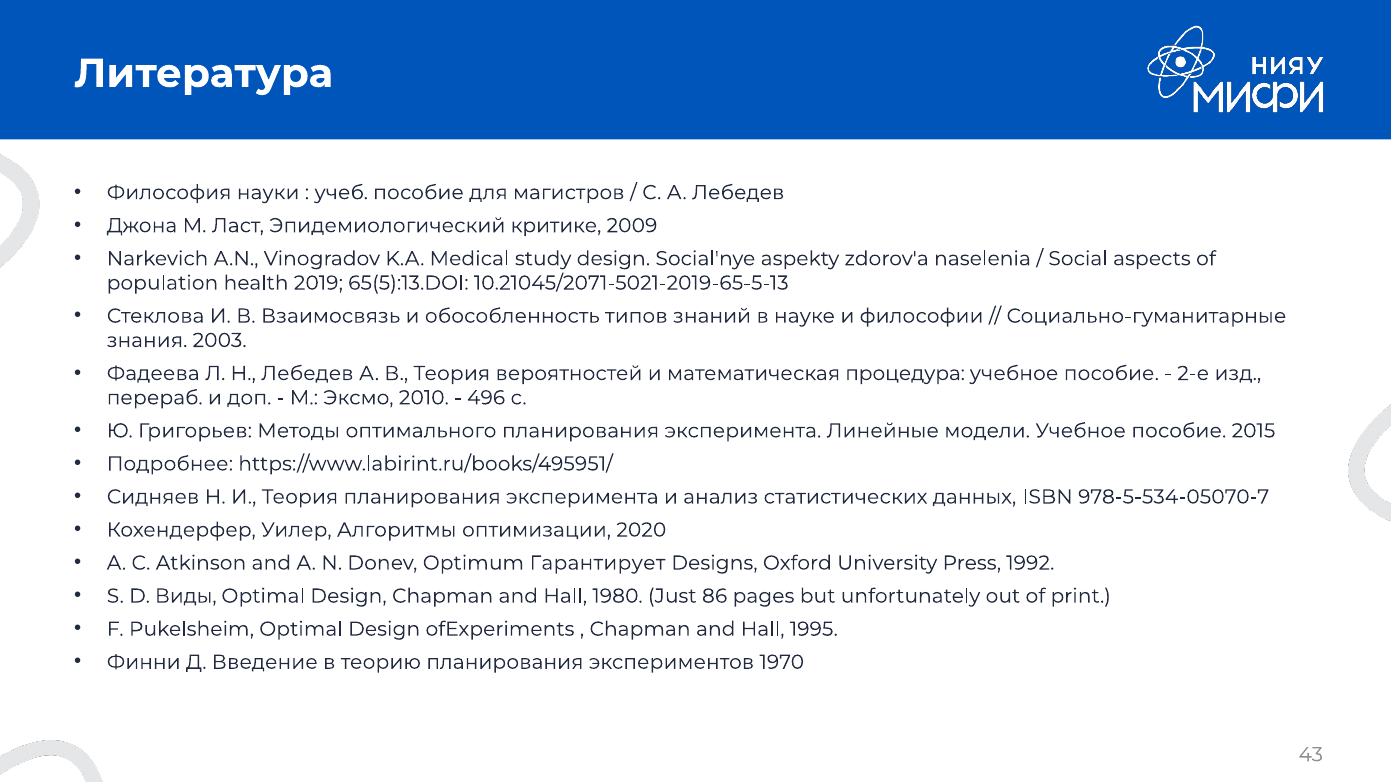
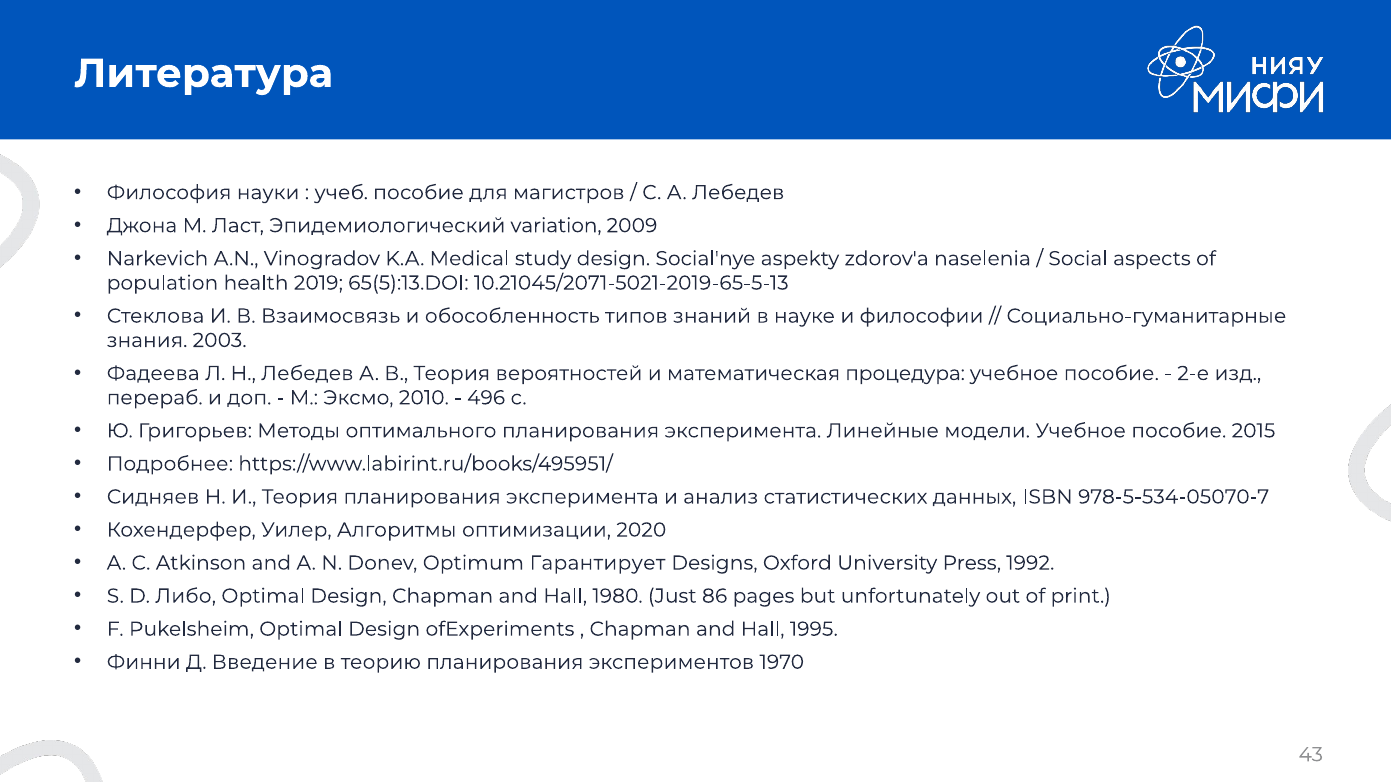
критике: критике -> variation (556, 226)
Виды: Виды -> Либо (186, 596)
